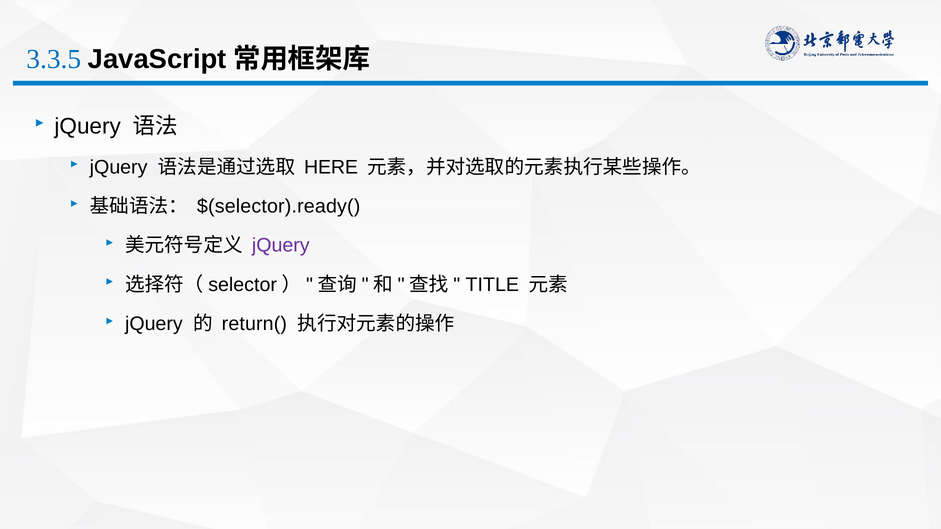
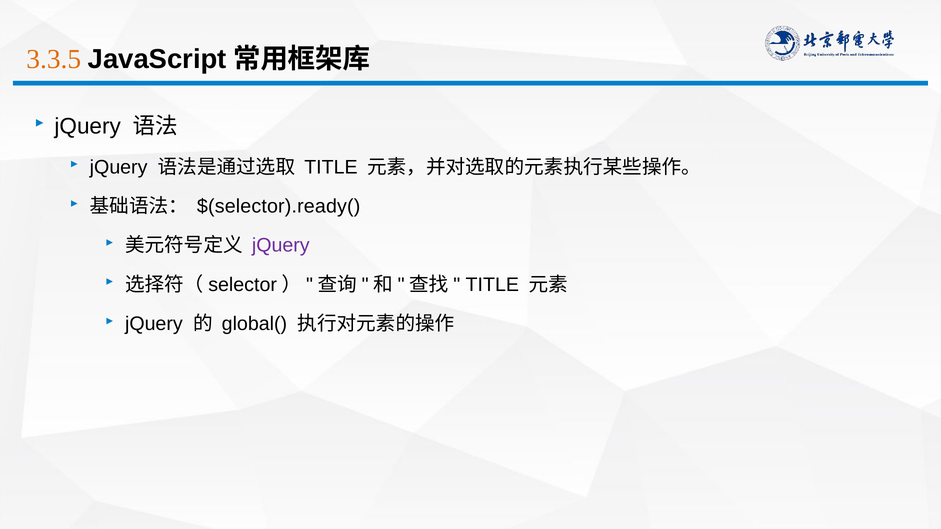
3.3.5 colour: blue -> orange (54, 59)
HERE: HERE -> TITLE (331, 167)
return(: return( -> global( (254, 324)
